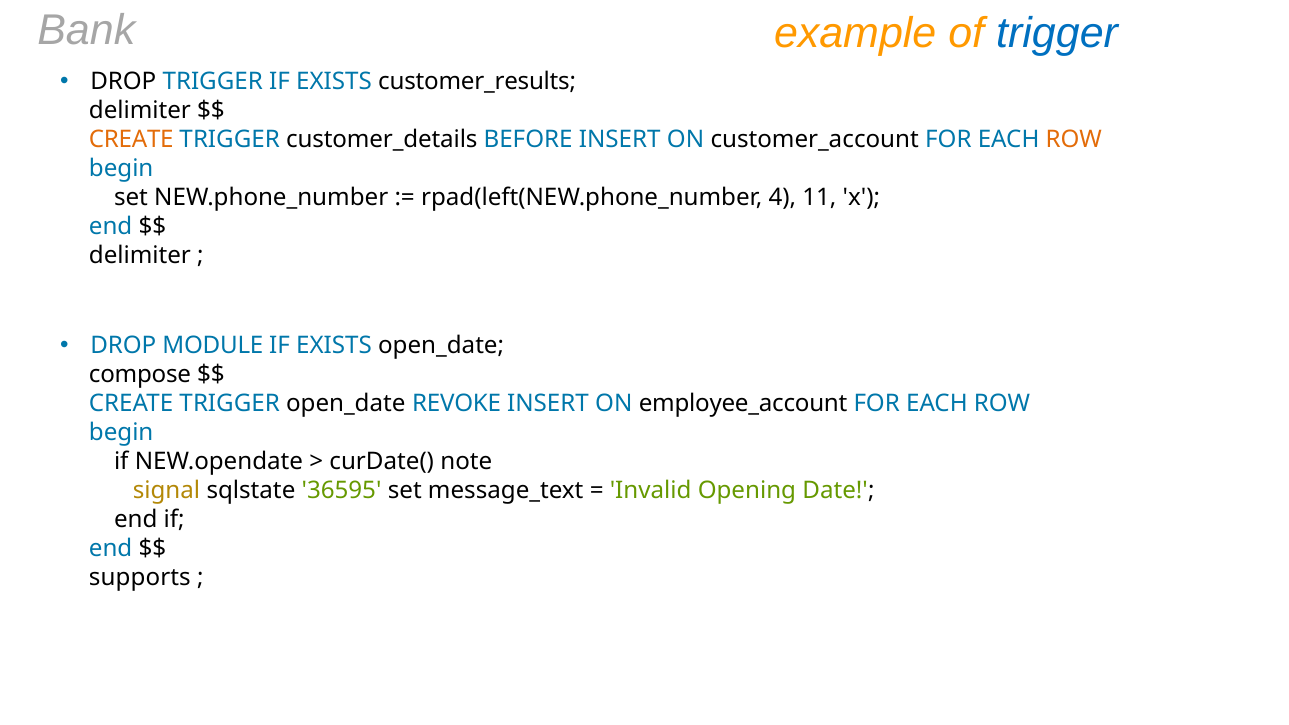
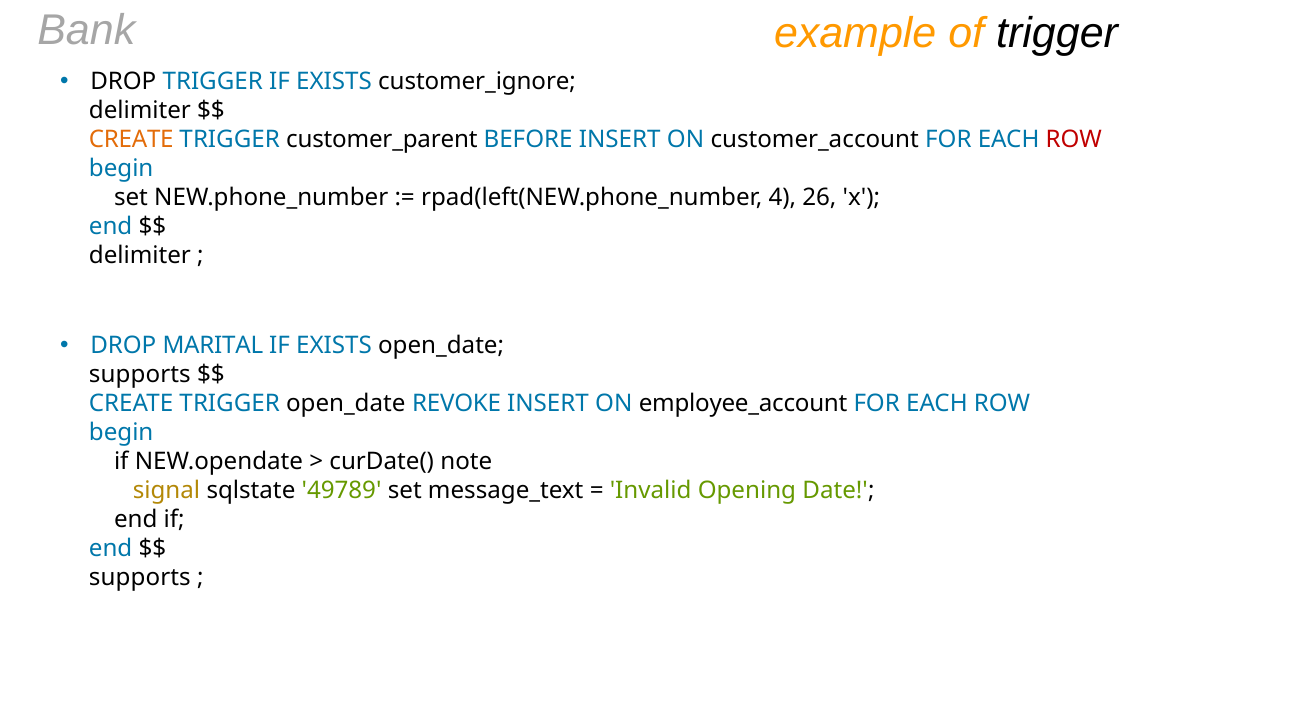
trigger colour: blue -> black (1057, 34)
customer_results: customer_results -> customer_ignore (477, 81)
customer_details: customer_details -> customer_parent (382, 139)
ROW colour: orange -> red (1074, 139)
11: 11 -> 26 (819, 197)
MODULE: MODULE -> MARITAL (213, 345)
compose: compose -> supports (140, 374)
36595: 36595 -> 49789 (342, 490)
